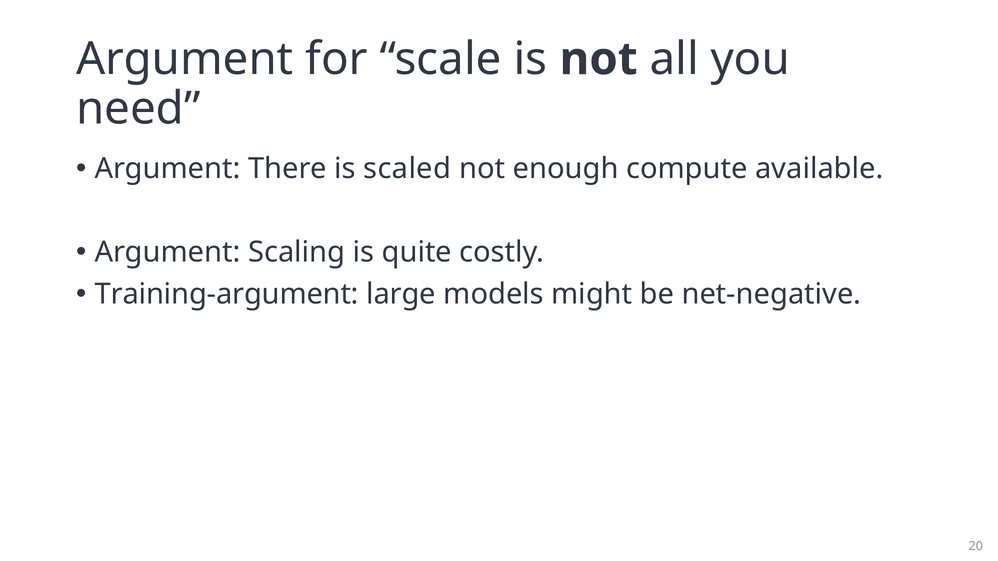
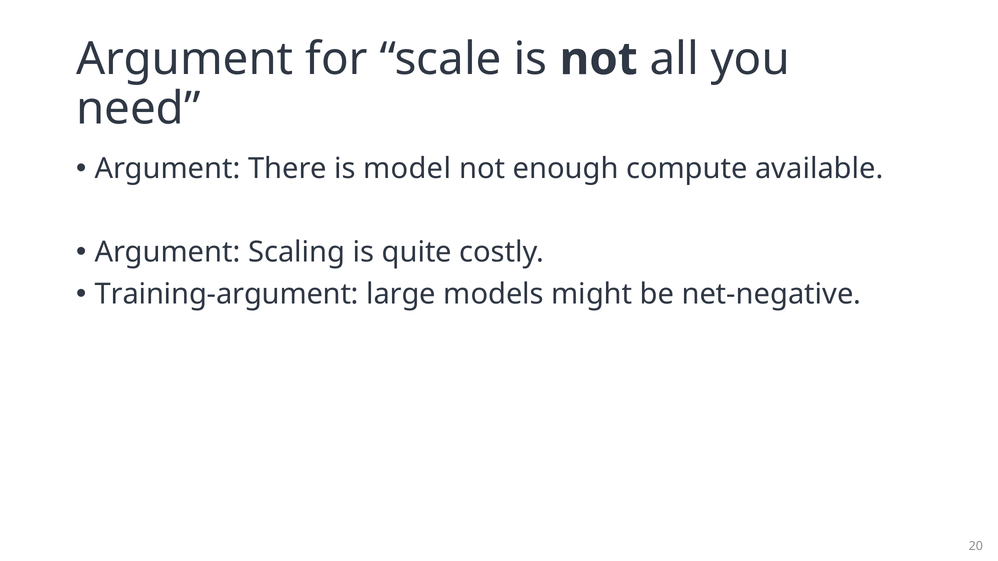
scaled: scaled -> model (407, 169)
